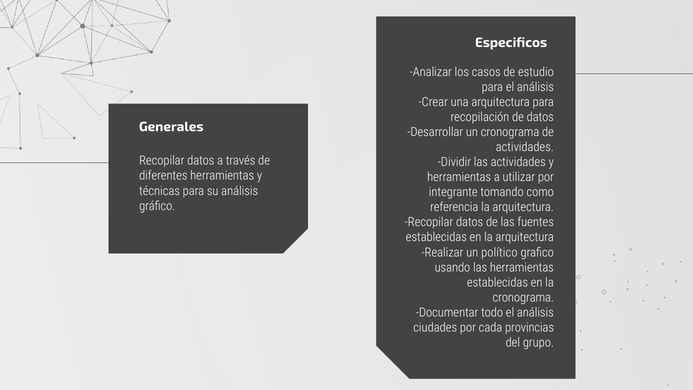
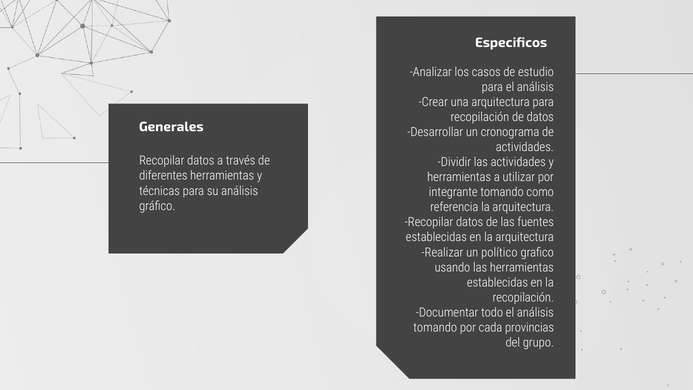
cronograma: cronograma -> recopilación (523, 297)
ciudades: ciudades -> tomando (435, 327)
